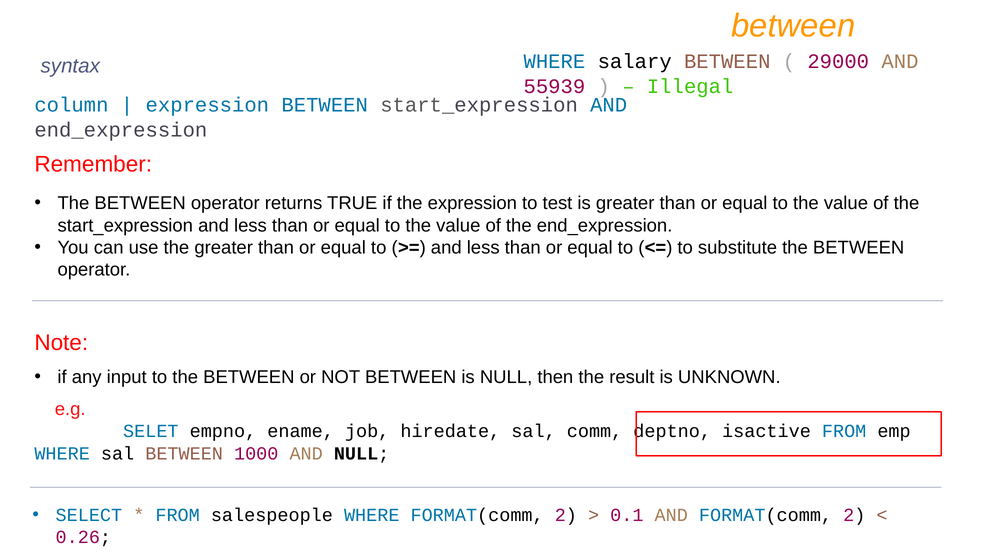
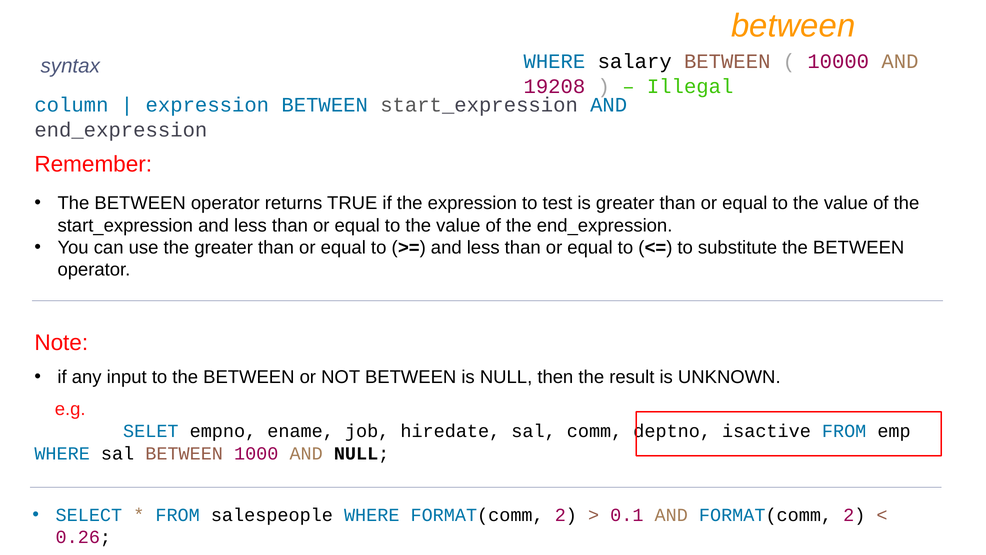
29000: 29000 -> 10000 (838, 62)
55939: 55939 -> 19208 (554, 86)
